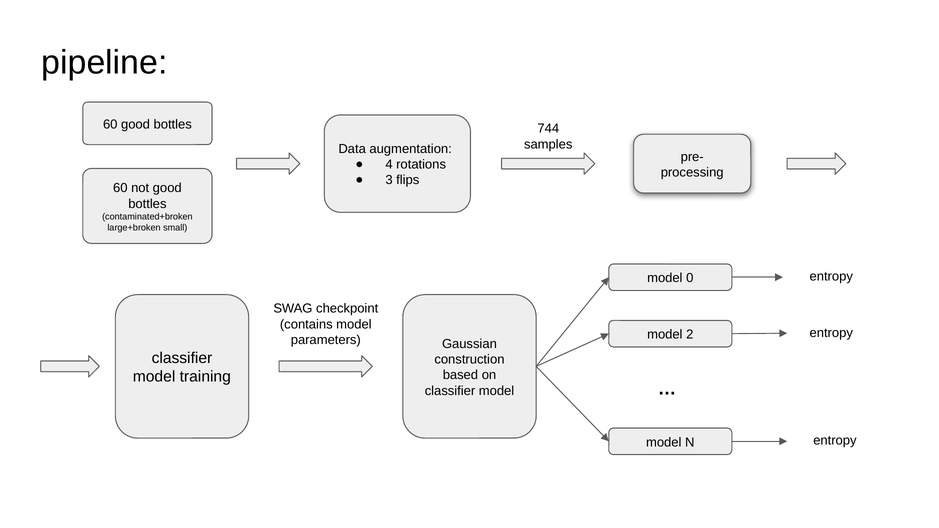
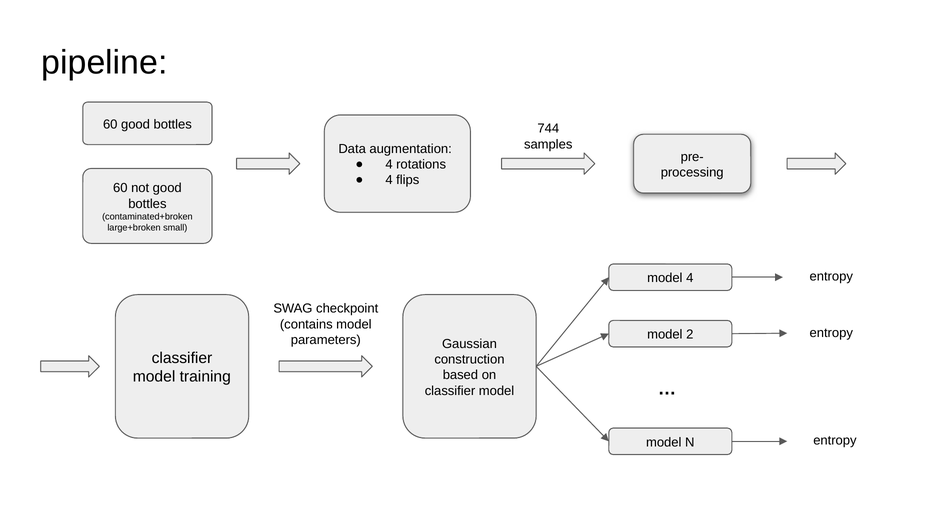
3: 3 -> 4 (389, 180)
model 0: 0 -> 4 (690, 278)
